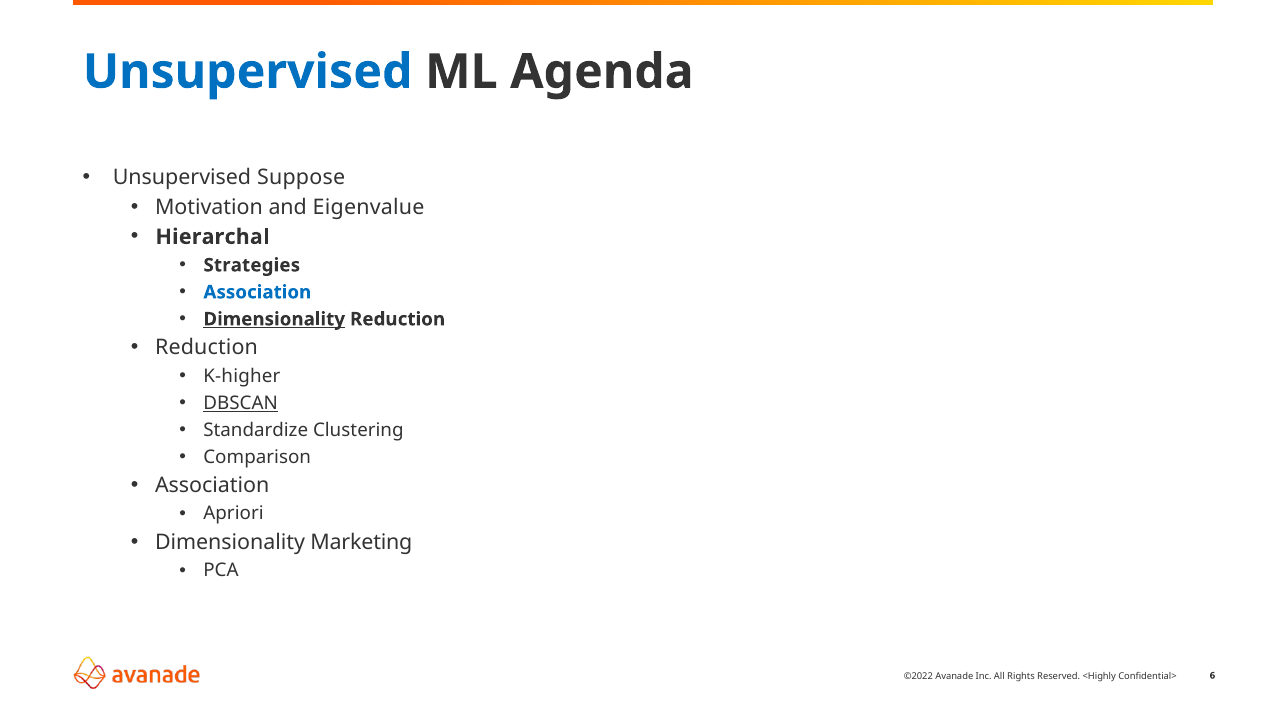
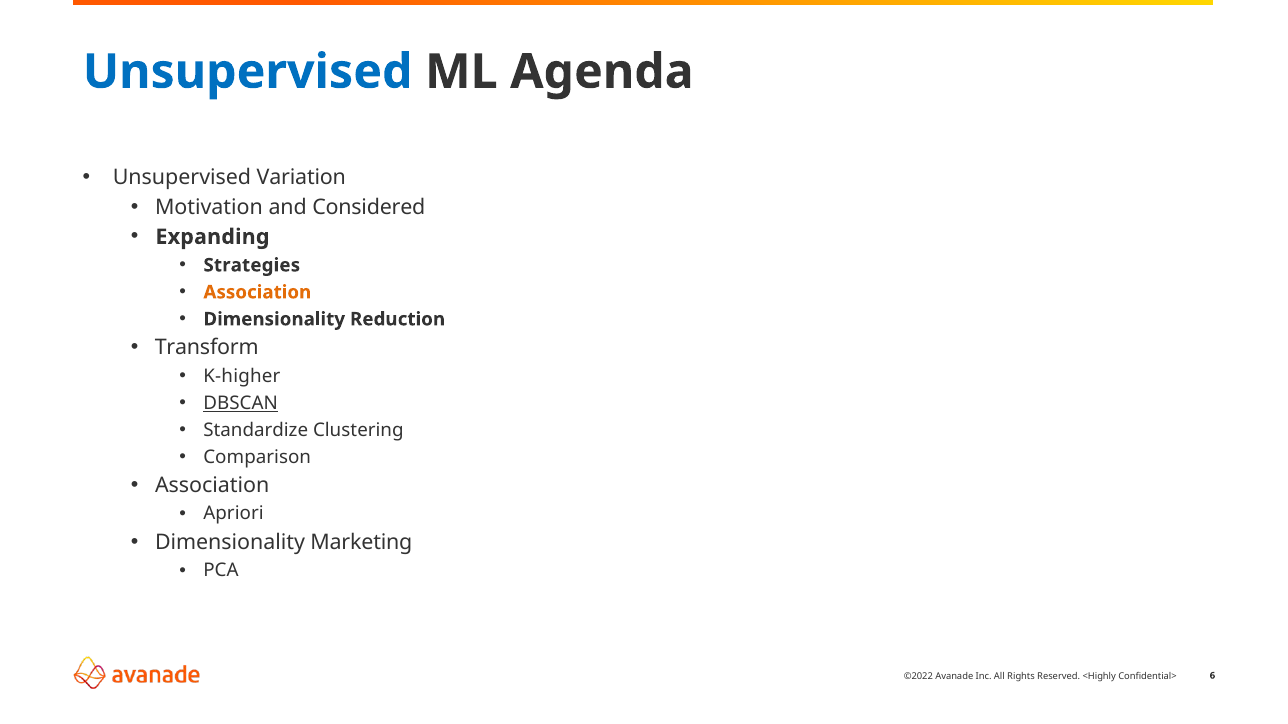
Suppose: Suppose -> Variation (301, 177)
Eigenvalue: Eigenvalue -> Considered (369, 207)
Hierarchal: Hierarchal -> Expanding (212, 237)
Association colour: blue -> orange (257, 292)
Dimensionality underline: present -> none (274, 319)
Reduction: Reduction -> Transform (207, 348)
